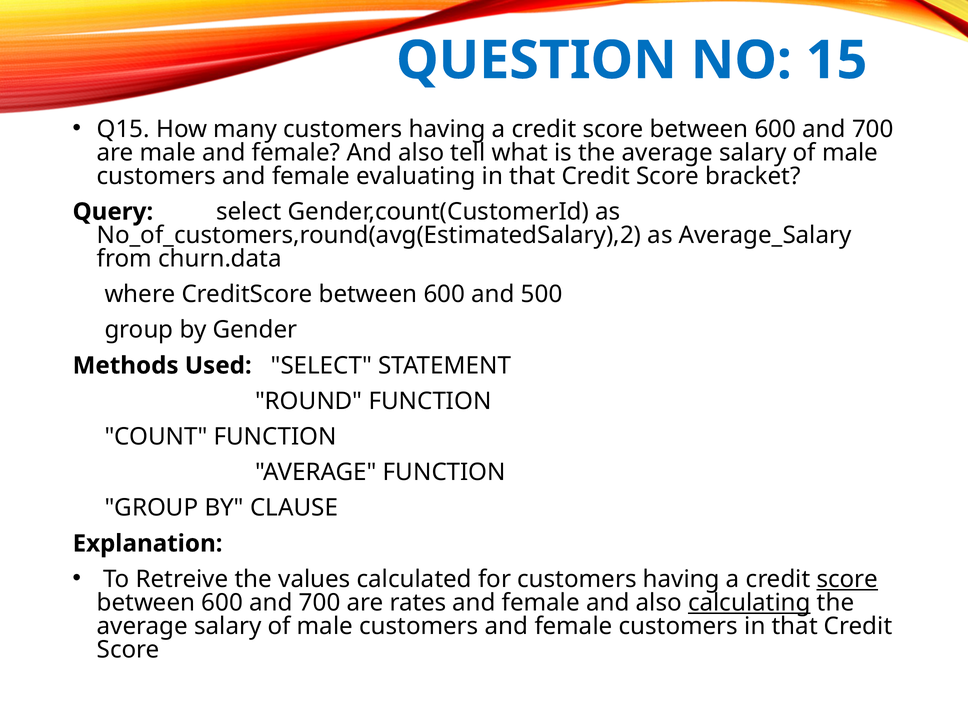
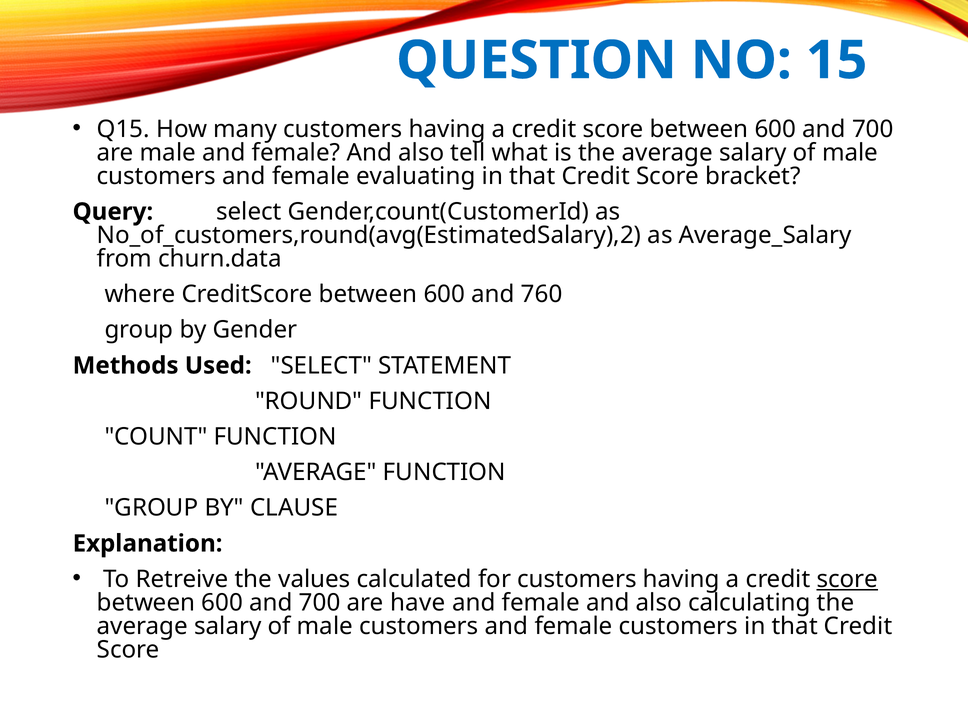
500: 500 -> 760 (542, 294)
rates: rates -> have (418, 603)
calculating underline: present -> none (749, 603)
